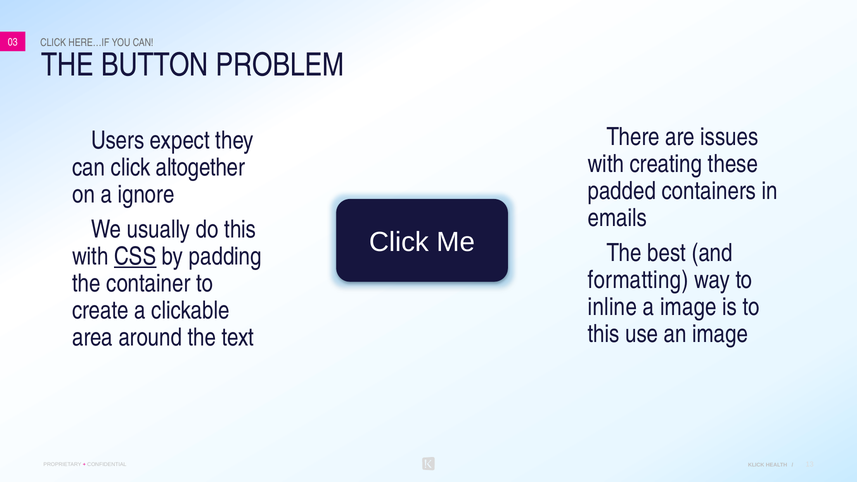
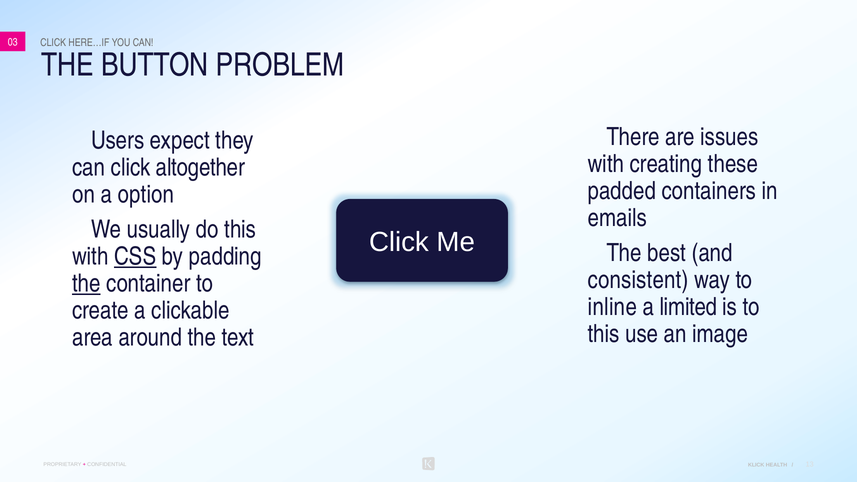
ignore: ignore -> option (146, 195)
formatting: formatting -> consistent (638, 280)
the underline: none -> present (86, 284)
a image: image -> limited (689, 307)
